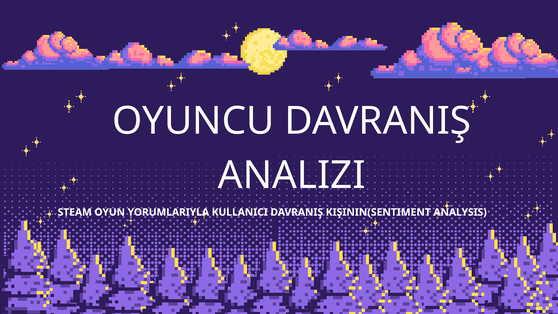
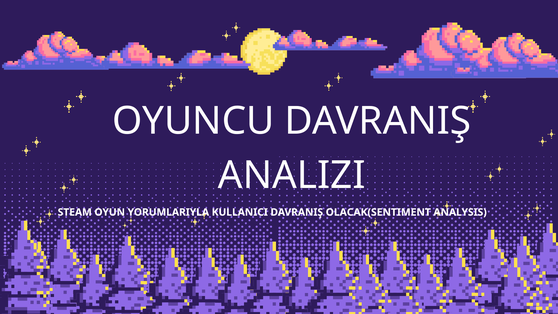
KIŞININ(SENTIMENT: KIŞININ(SENTIMENT -> OLACAK(SENTIMENT (378, 212)
